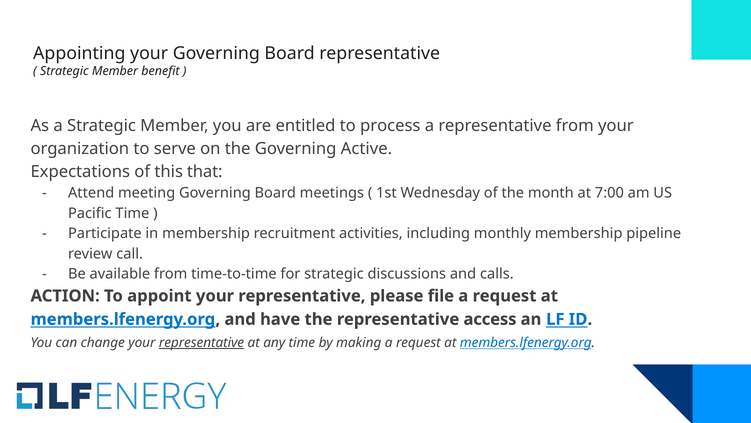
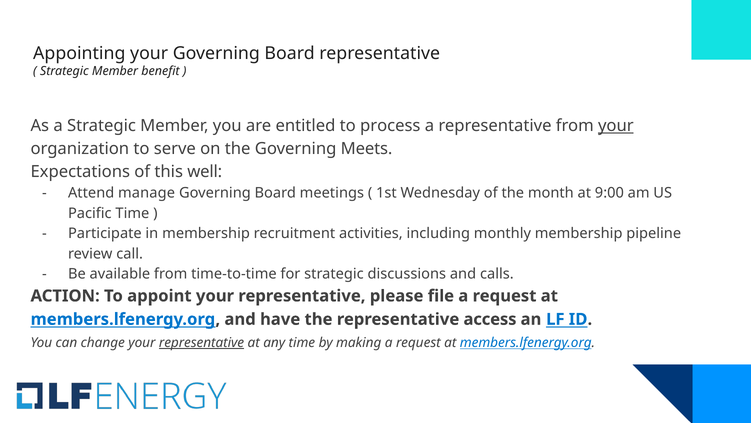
your underline: none -> present (616, 126)
Active: Active -> Meets (367, 149)
that: that -> well (205, 172)
meeting: meeting -> manage (147, 193)
7:00: 7:00 -> 9:00 (609, 193)
